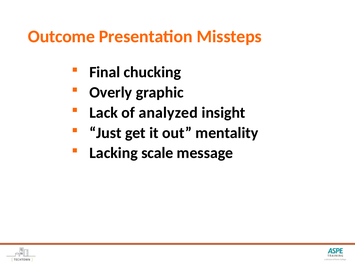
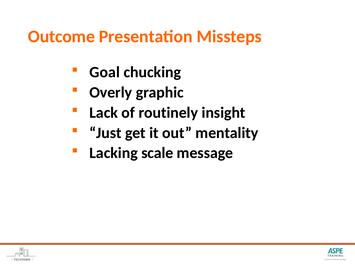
Final: Final -> Goal (105, 72)
analyzed: analyzed -> routinely (168, 113)
